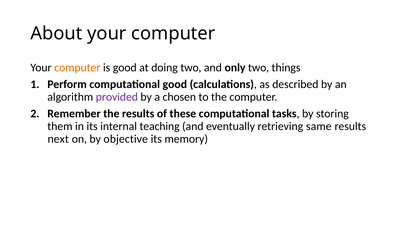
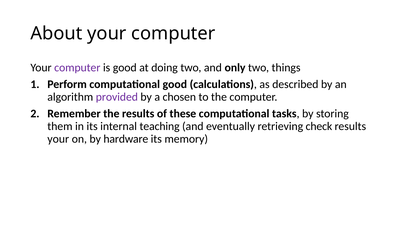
computer colour: orange -> purple (77, 68)
same: same -> check (319, 126)
next: next -> your (58, 139)
objective: objective -> hardware (126, 139)
